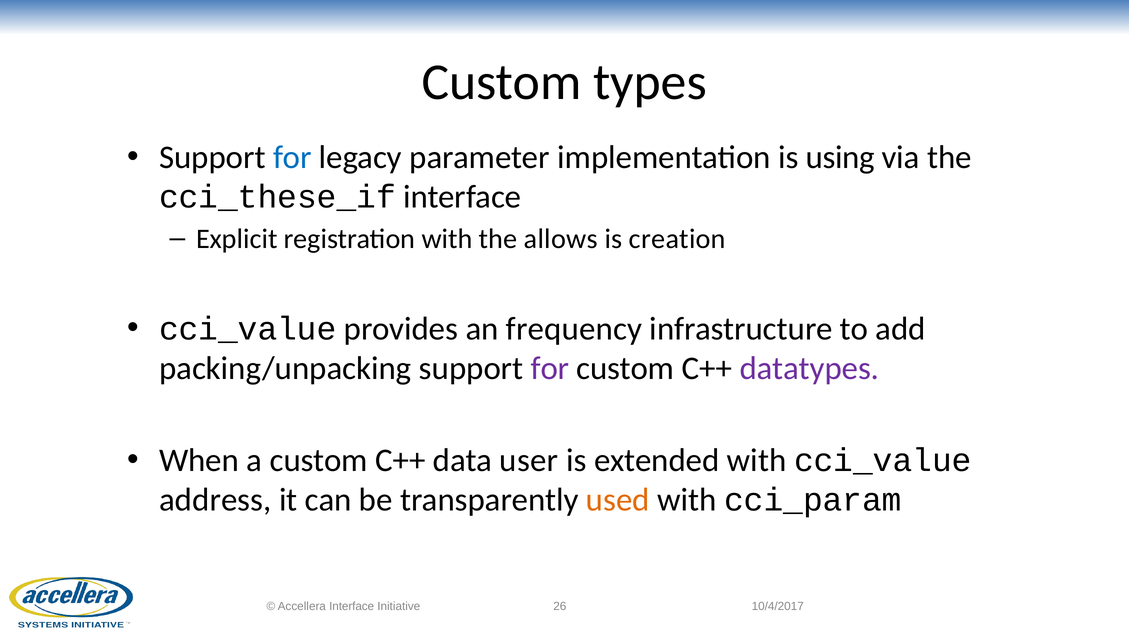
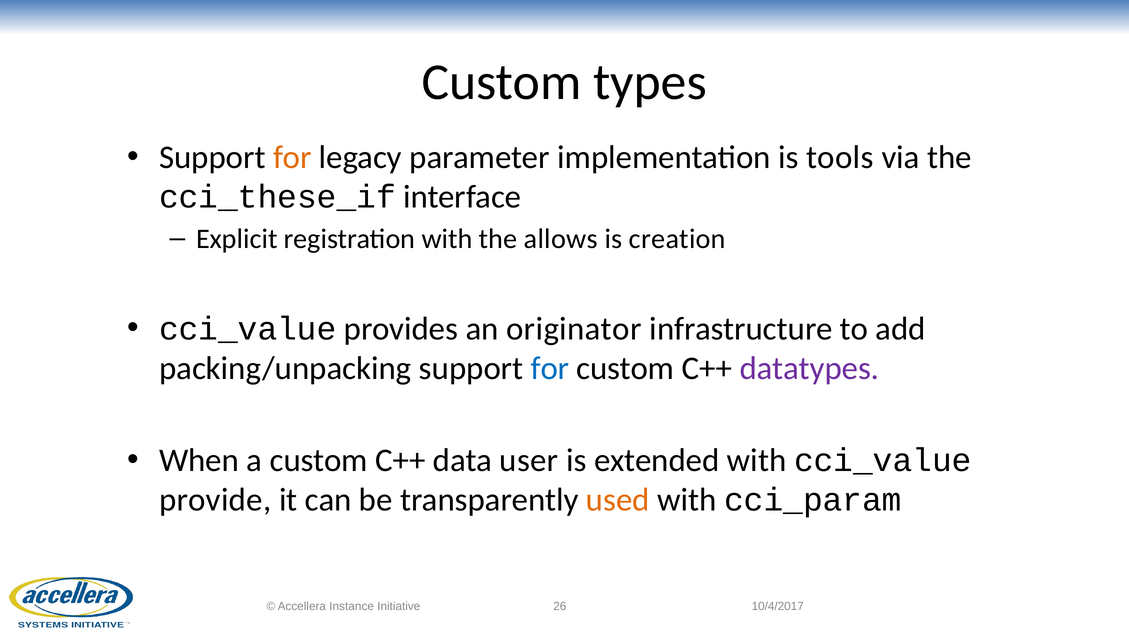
for colour: blue -> orange (292, 157)
using: using -> tools (840, 157)
frequency: frequency -> originator (574, 329)
for colour: purple -> blue (550, 368)
address: address -> provide (215, 500)
Accellera Interface: Interface -> Instance (352, 606)
